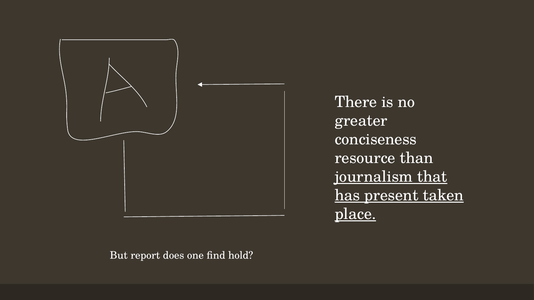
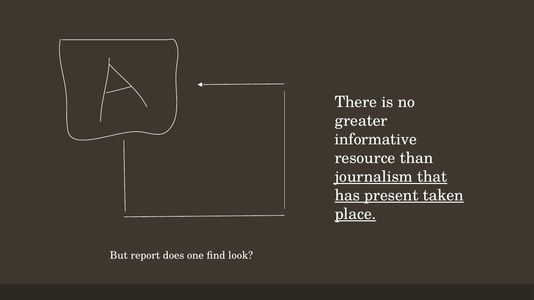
conciseness: conciseness -> informative (376, 140)
hold: hold -> look (241, 256)
